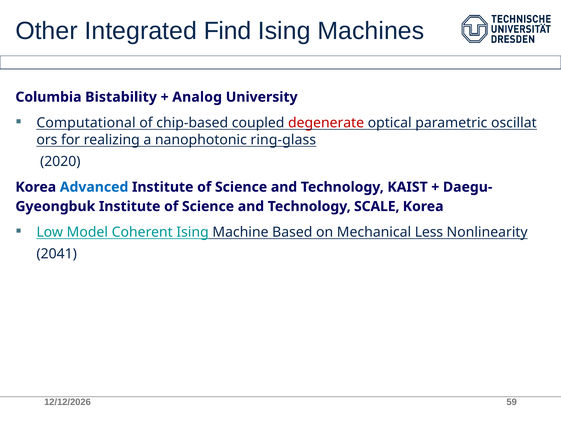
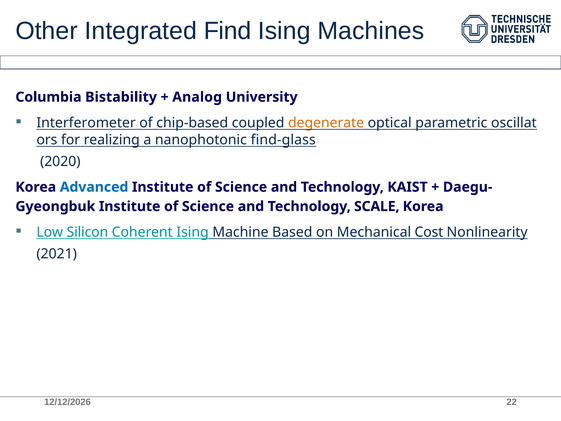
Computational: Computational -> Interferometer (86, 123)
degenerate colour: red -> orange (326, 123)
ring-glass: ring-glass -> find-glass (283, 140)
Model: Model -> Silicon (87, 232)
Less: Less -> Cost (429, 232)
2041: 2041 -> 2021 (57, 254)
59: 59 -> 22 (512, 402)
